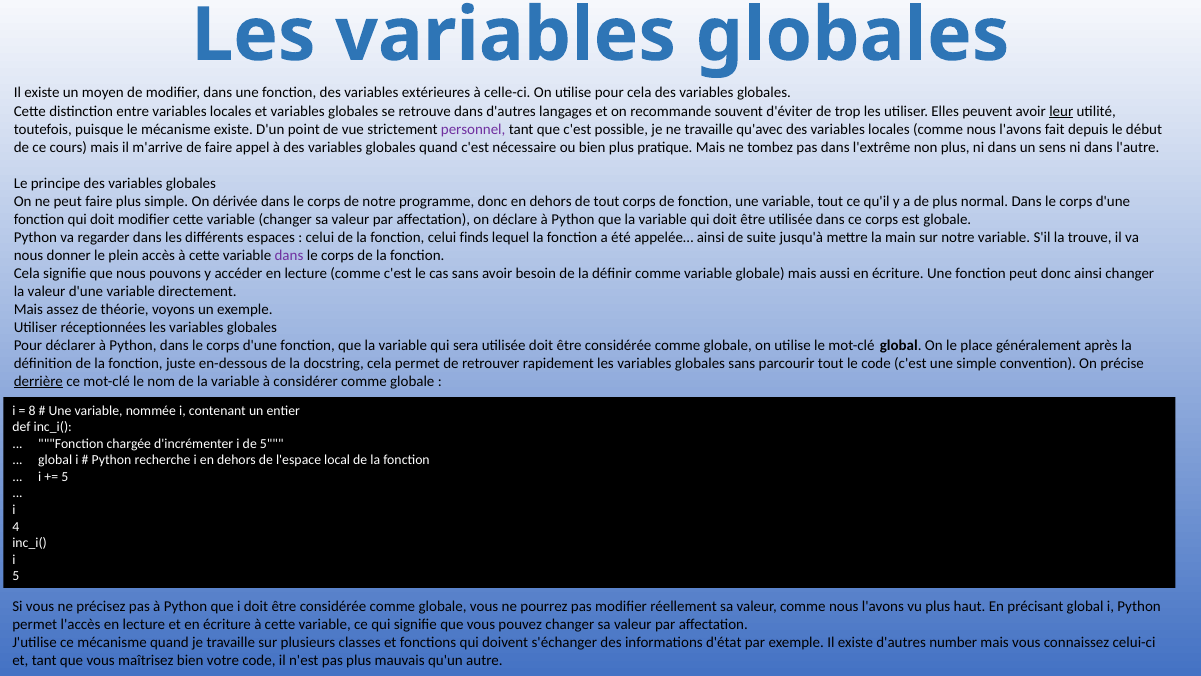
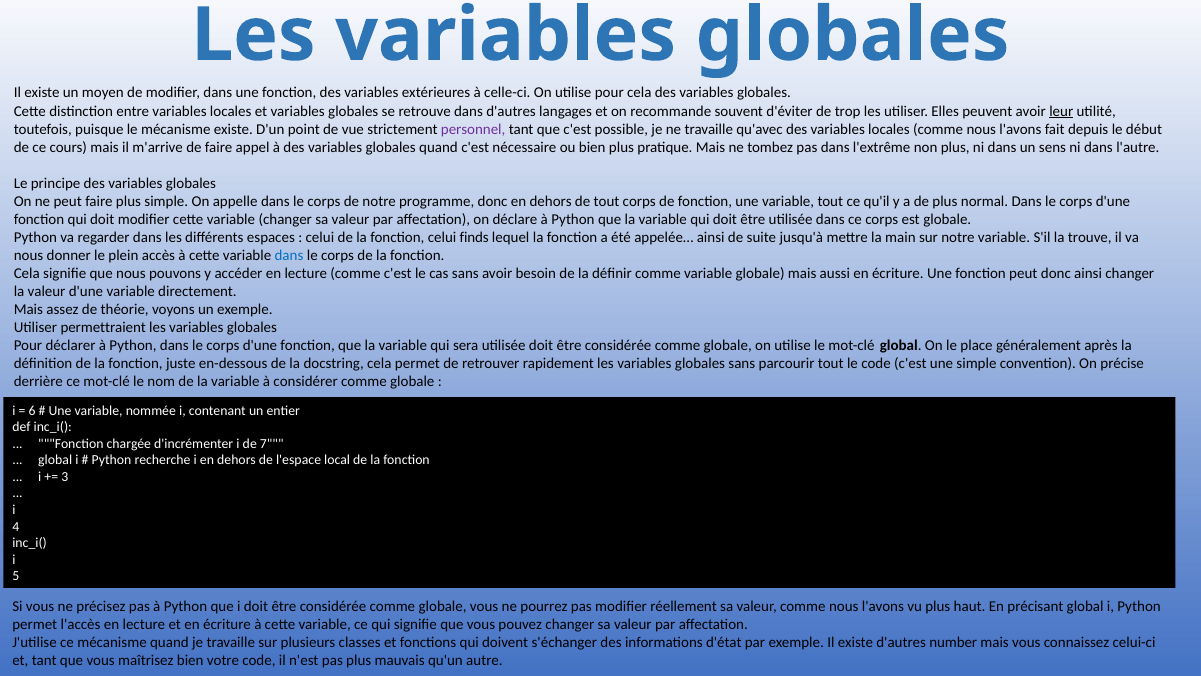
dérivée: dérivée -> appelle (235, 201)
dans colour: purple -> blue (289, 255)
réceptionnées: réceptionnées -> permettraient (103, 327)
derrière underline: present -> none (38, 381)
8: 8 -> 6 (32, 410)
de 5: 5 -> 7 (272, 444)
5: 5 -> 3 (65, 477)
